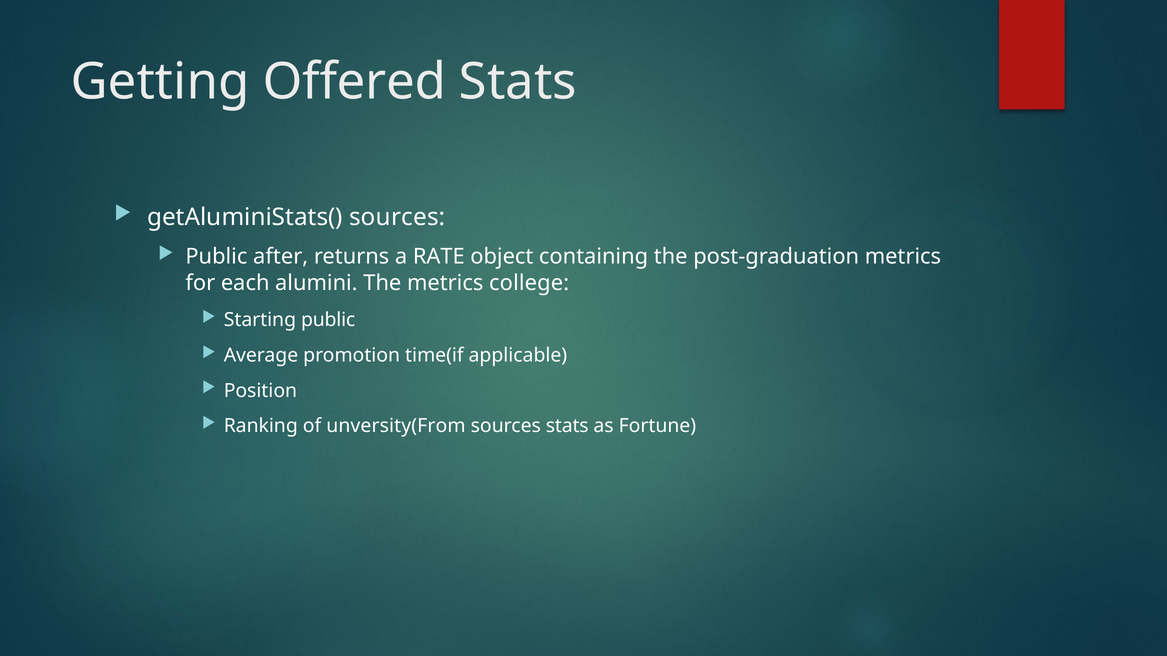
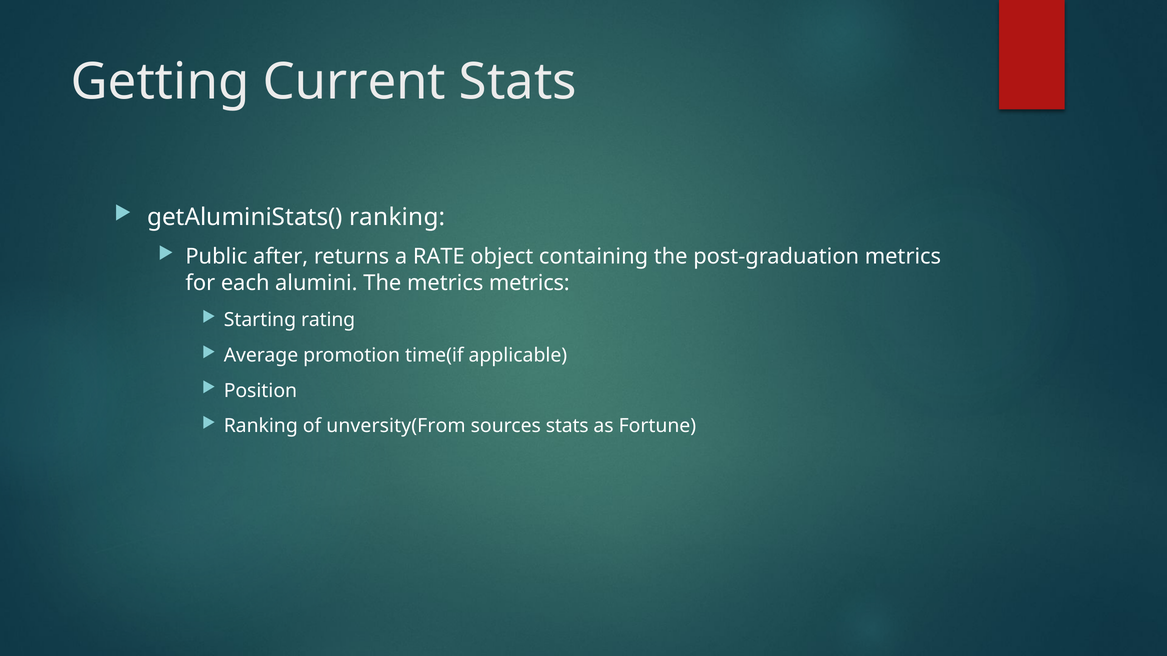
Offered: Offered -> Current (354, 82)
getAluminiStats( sources: sources -> ranking (397, 217)
metrics college: college -> metrics (529, 283)
Starting public: public -> rating (328, 320)
